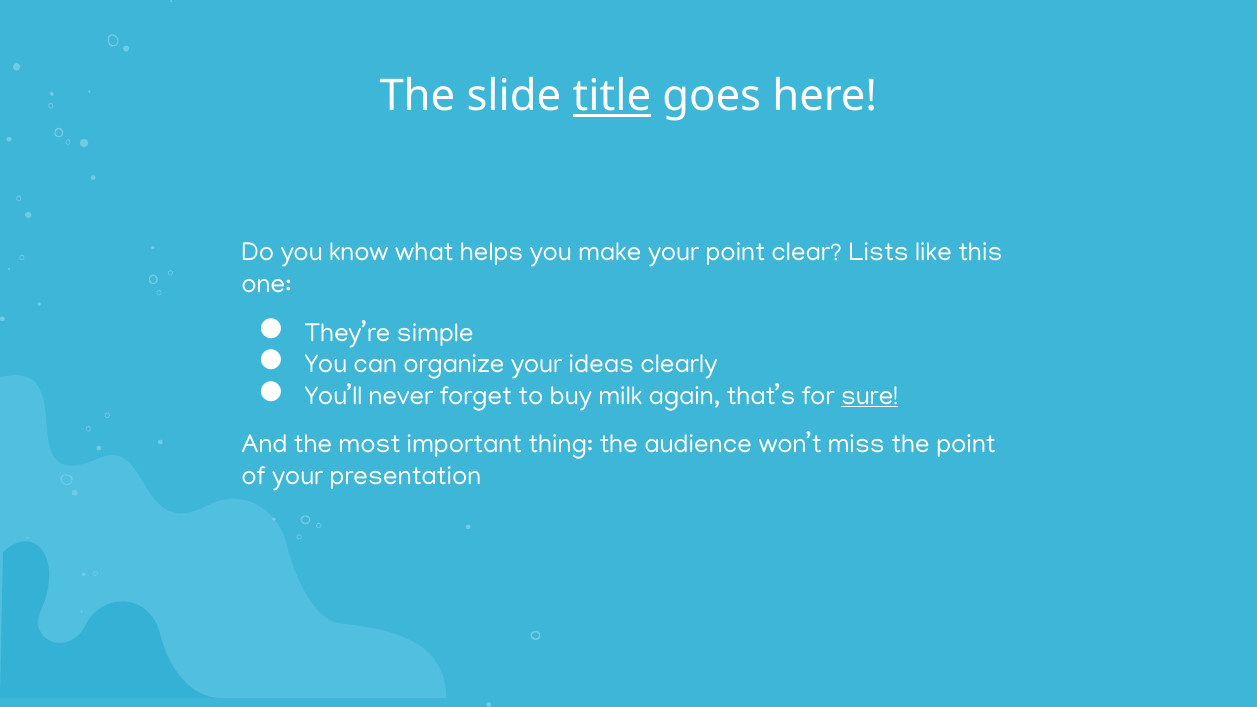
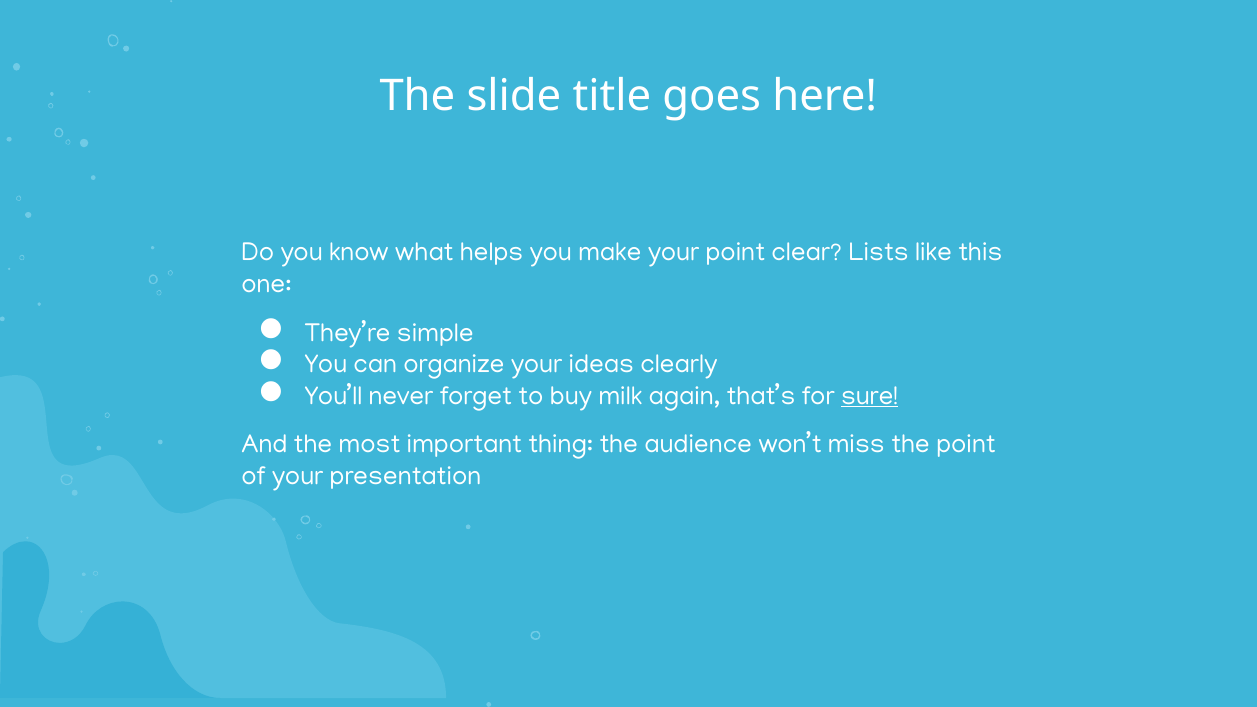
title underline: present -> none (612, 97)
